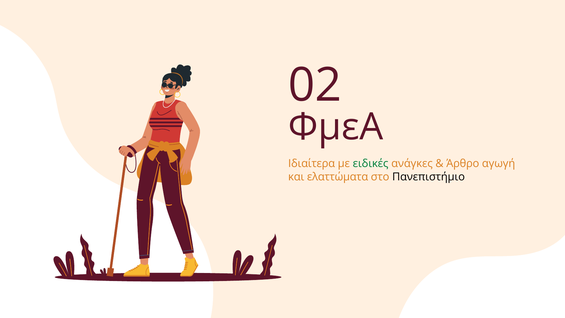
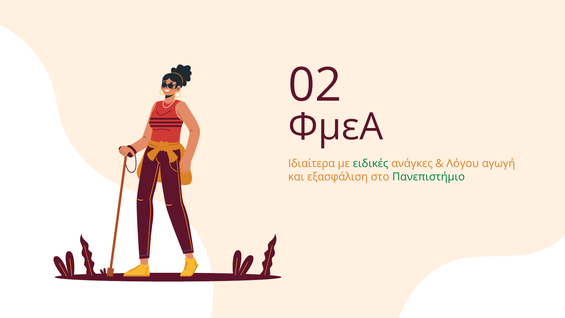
Άρθρο: Άρθρο -> Λόγου (463, 164)
ελαττώματα: ελαττώματα -> εξασφάλιση (338, 177)
Πανεπιστήμιο colour: black -> green (429, 177)
